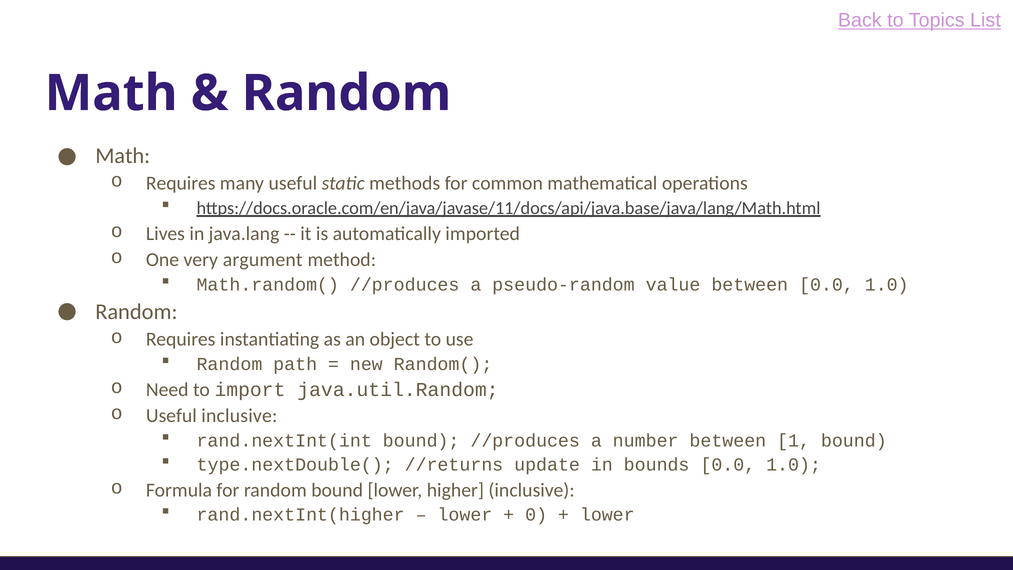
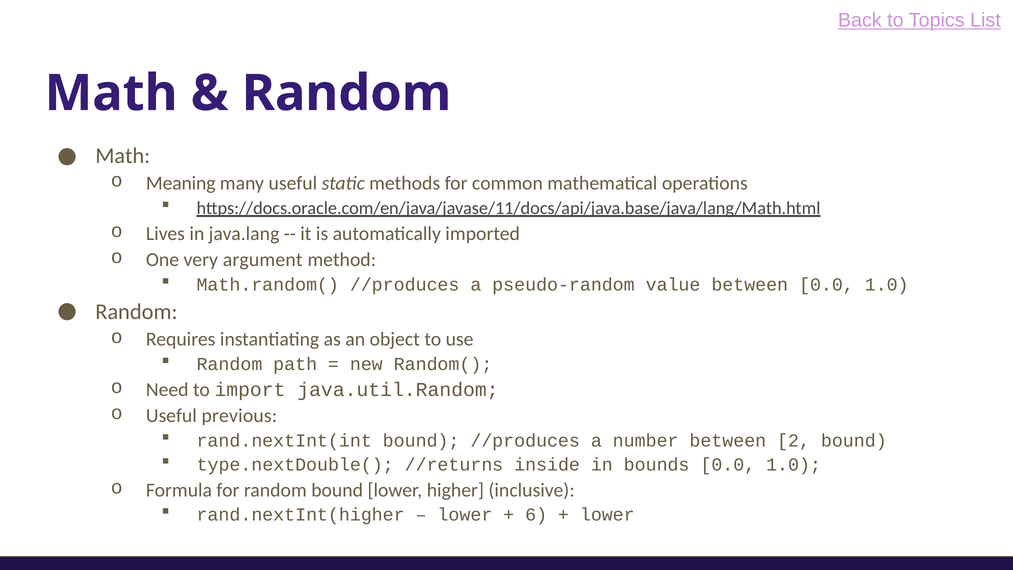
Requires: Requires -> Meaning (181, 183)
Useful inclusive: inclusive -> previous (239, 416)
1: 1 -> 2 (794, 440)
update: update -> inside (547, 465)
0: 0 -> 6 (536, 515)
